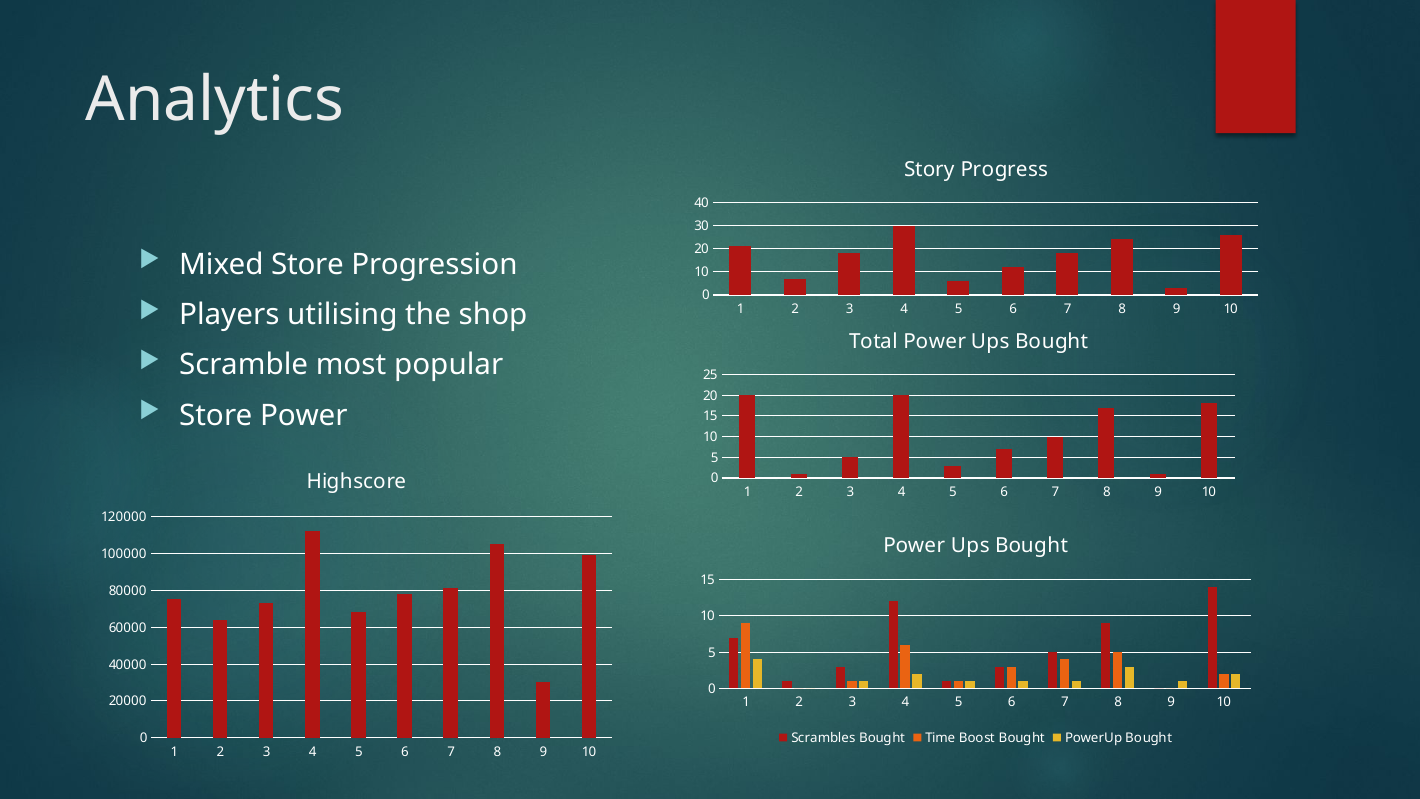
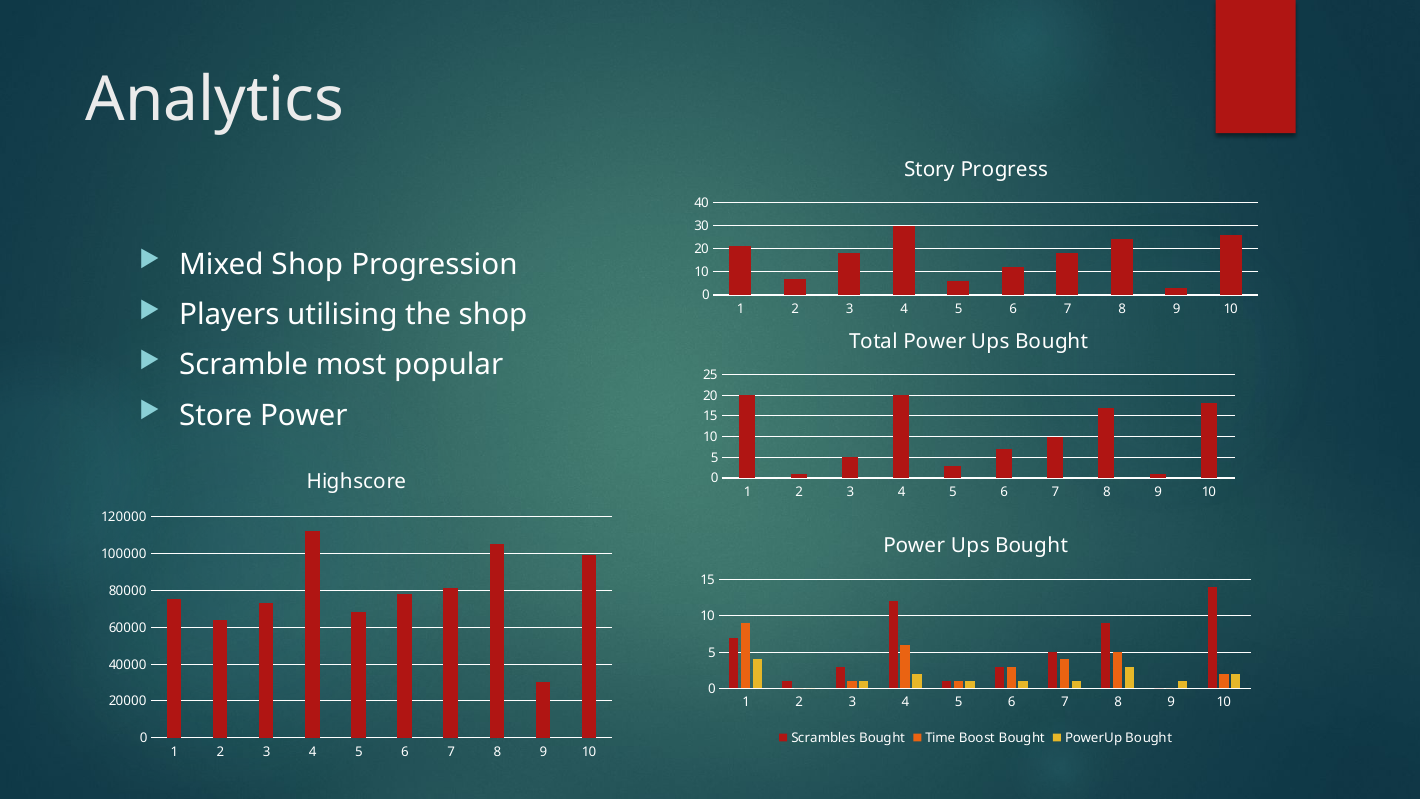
Mixed Store: Store -> Shop (307, 264)
